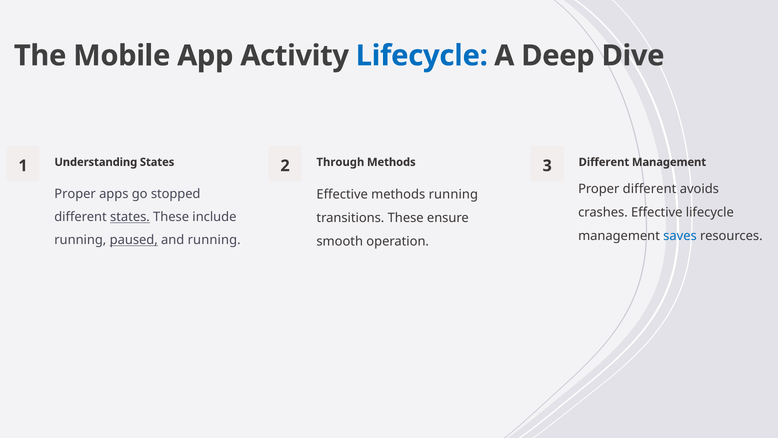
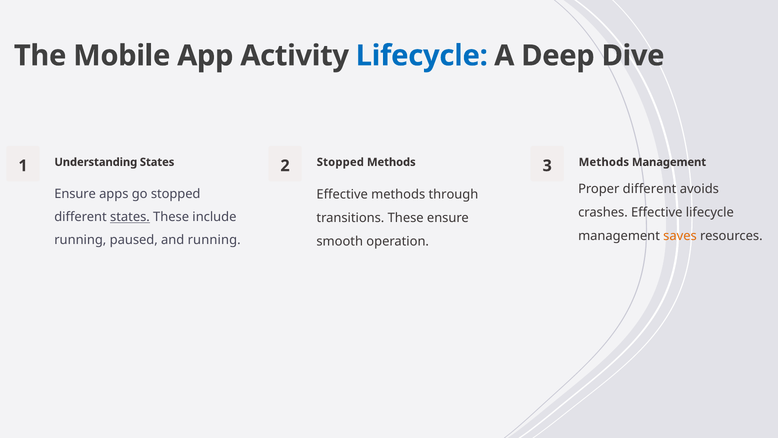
2 Through: Through -> Stopped (340, 162)
3 Different: Different -> Methods (604, 162)
Proper: Proper -> Ensure (75, 194)
methods running: running -> through (453, 194)
saves colour: blue -> orange (680, 236)
paused underline: present -> none (134, 240)
